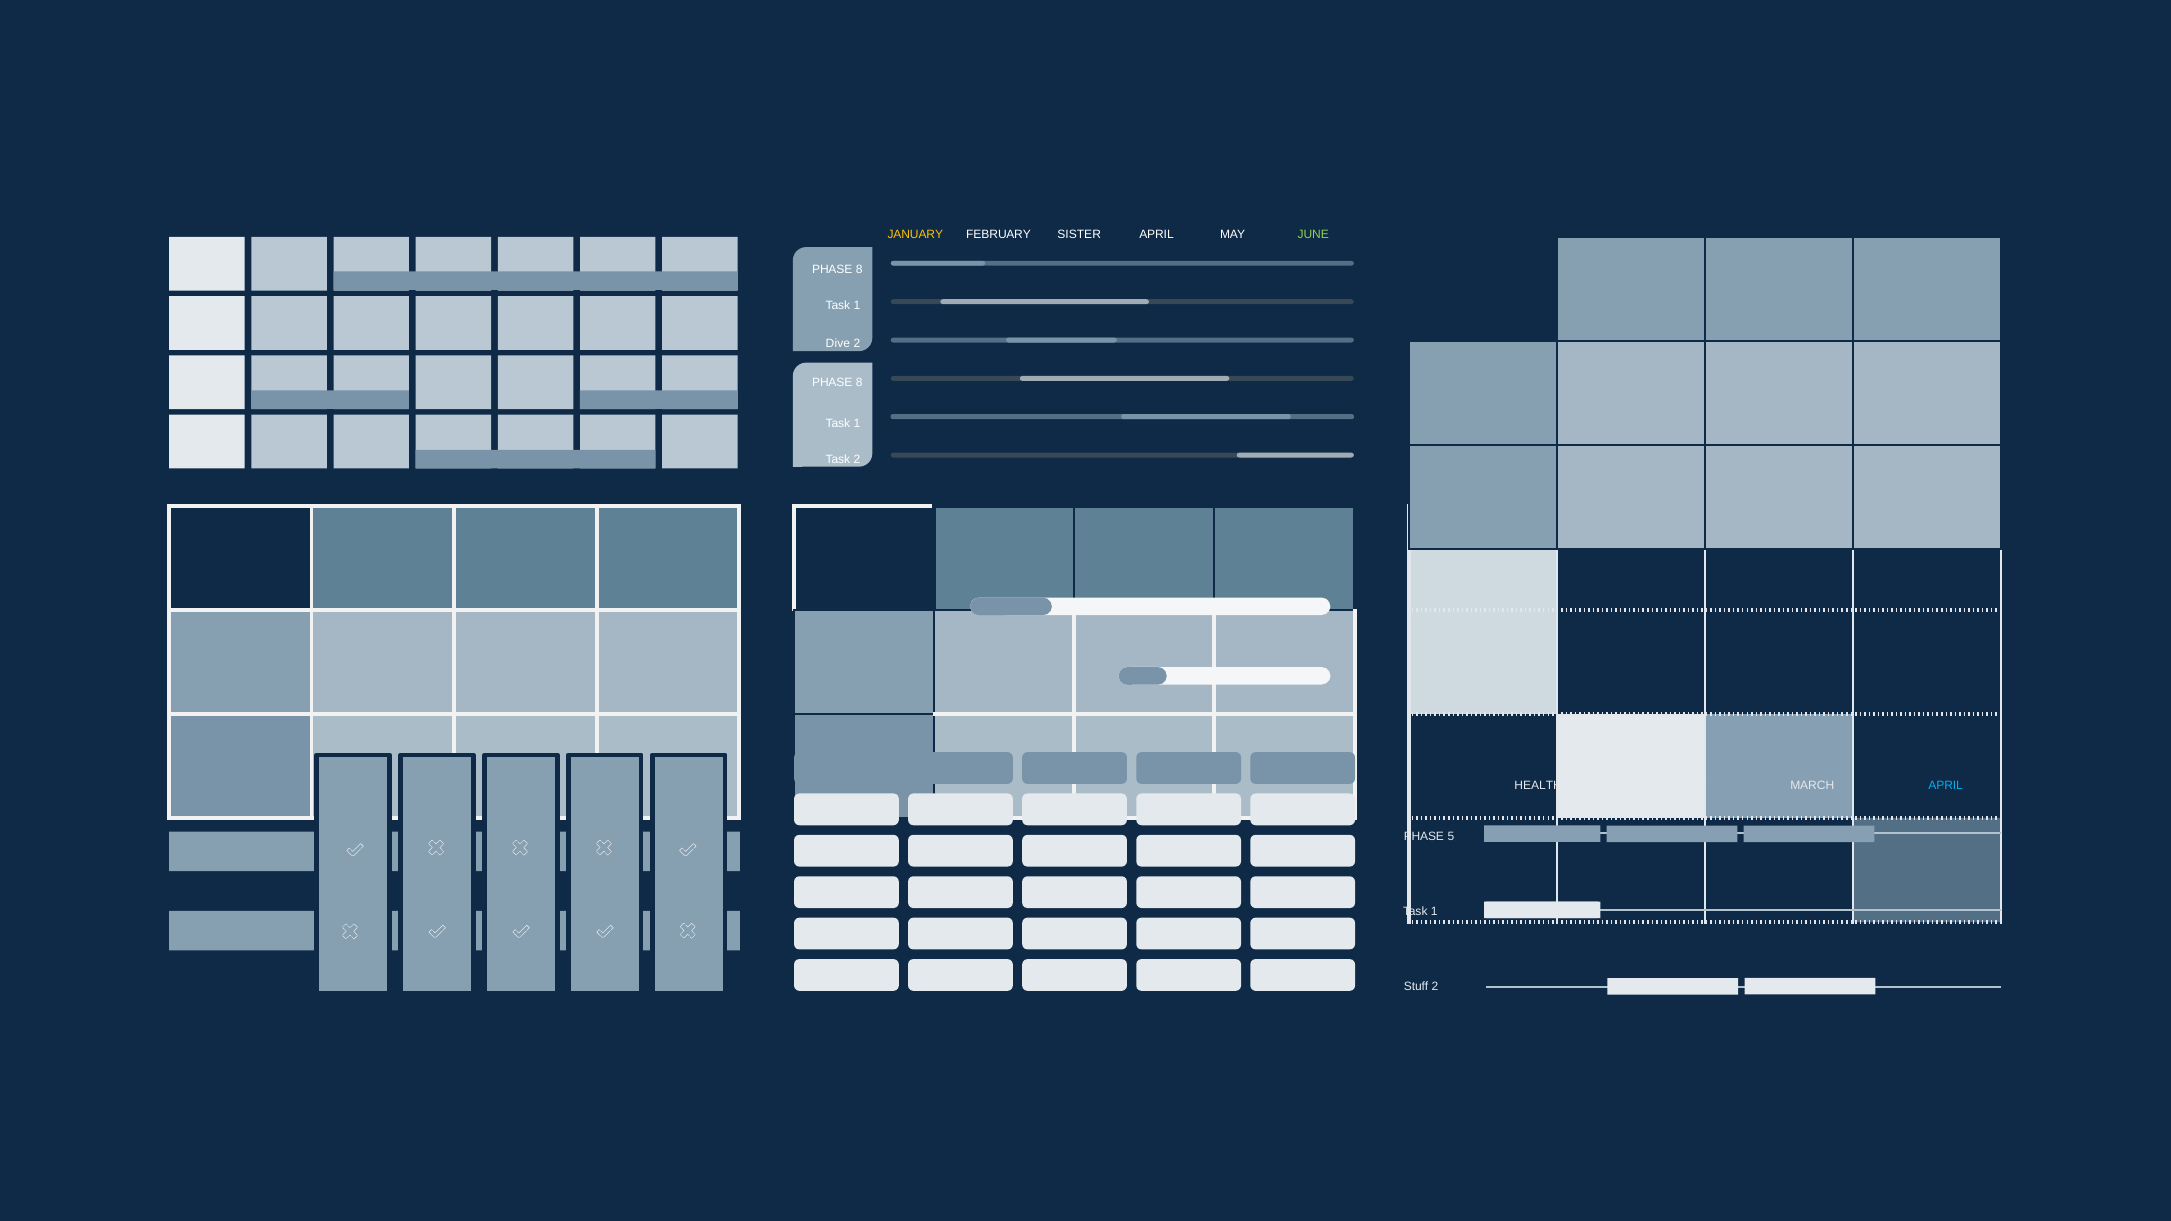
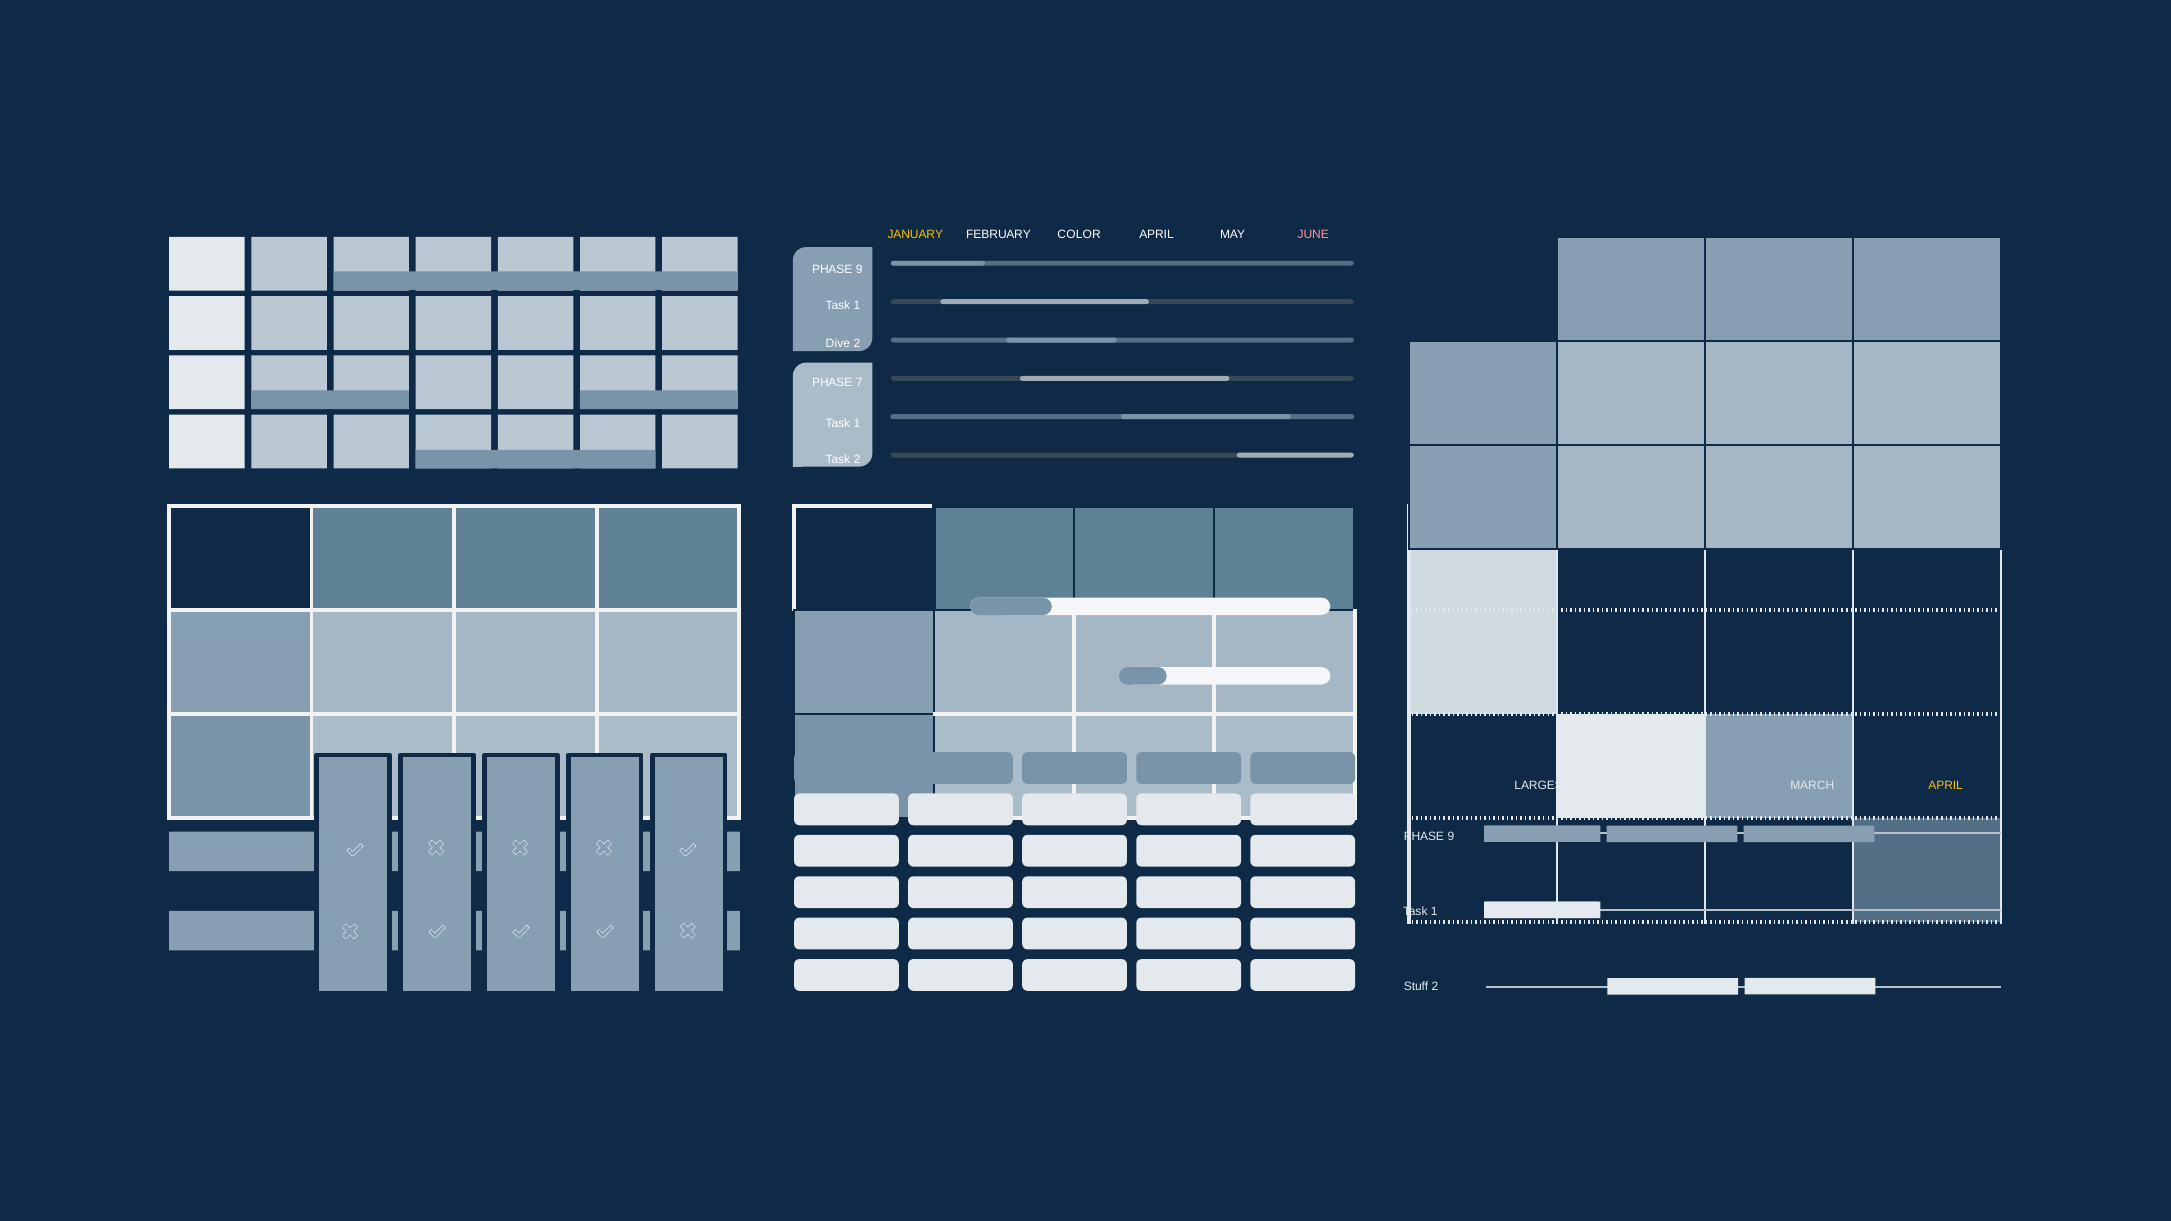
SISTER: SISTER -> COLOR (1079, 234)
JUNE colour: light green -> pink (1313, 234)
8: 8 -> 9 (859, 269)
8: 8 -> 7 (859, 383)
HEALTHY: HEALTHY -> LARGEST (1542, 786)
APRIL colour: light blue -> yellow (1946, 786)
5: 5 -> 9 (1451, 836)
